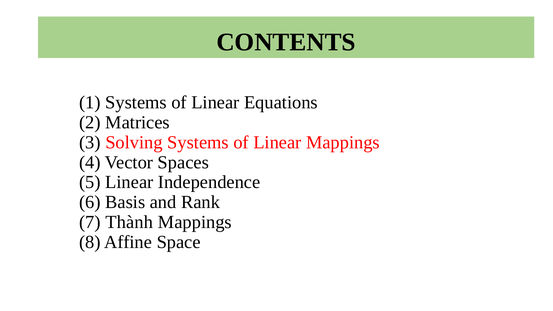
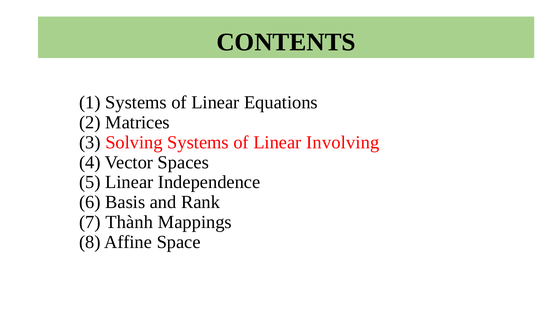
Linear Mappings: Mappings -> Involving (343, 142)
